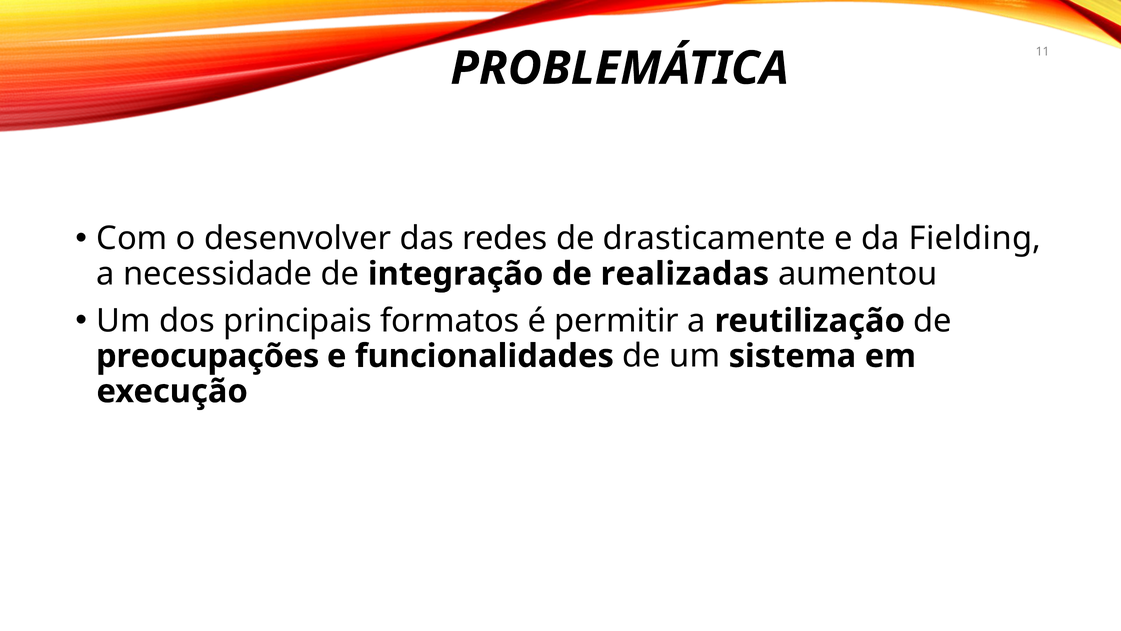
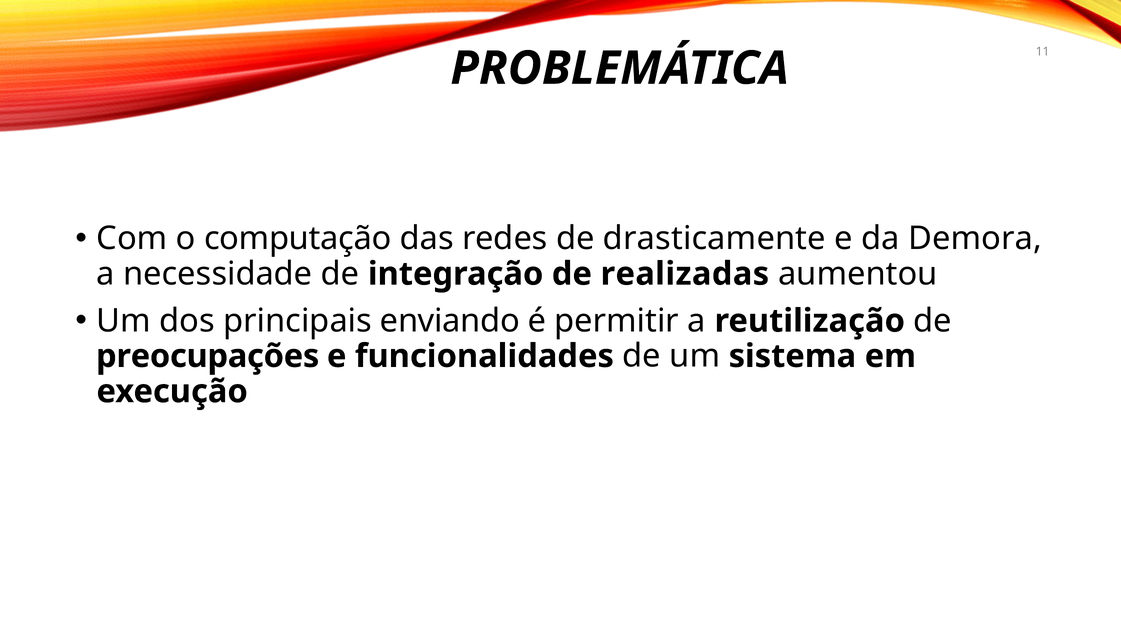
desenvolver: desenvolver -> computação (298, 238)
Fielding: Fielding -> Demora (975, 238)
formatos: formatos -> enviando (450, 321)
